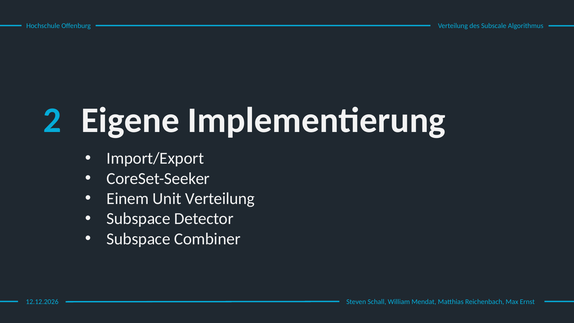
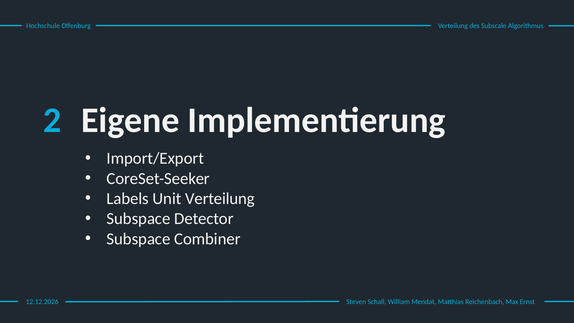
Einem: Einem -> Labels (128, 199)
